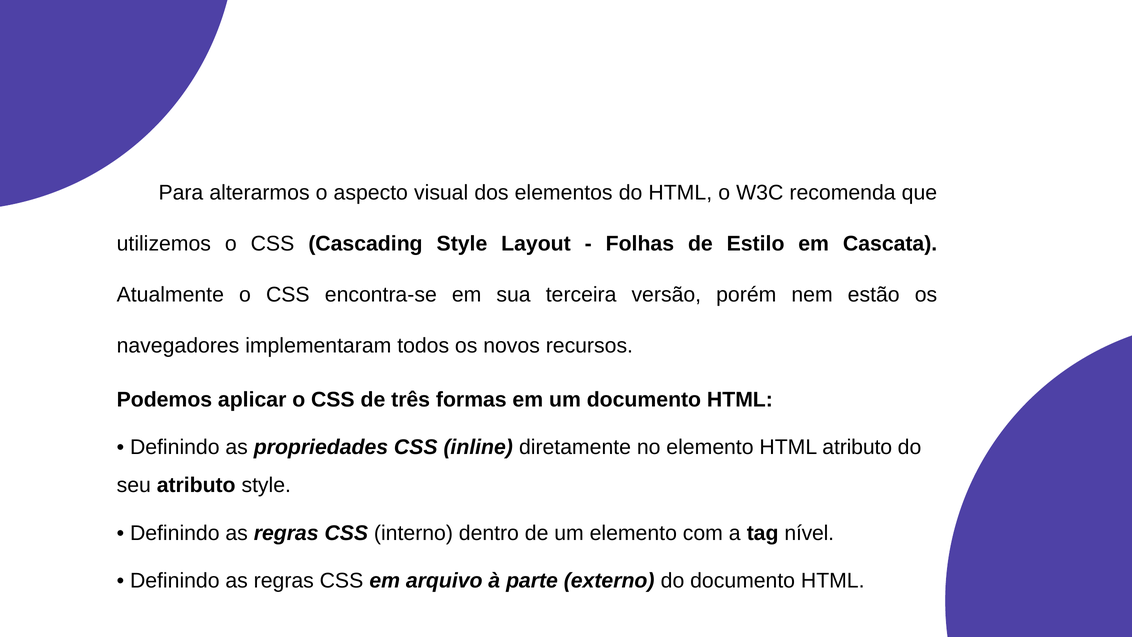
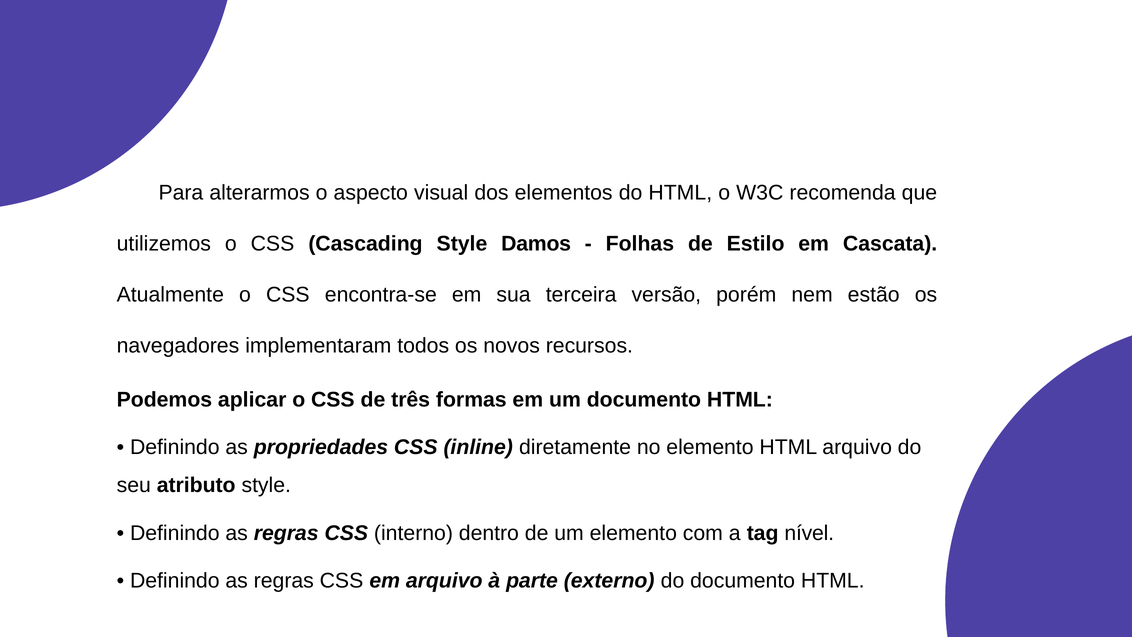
Layout: Layout -> Damos (536, 244)
HTML atributo: atributo -> arquivo (857, 447)
